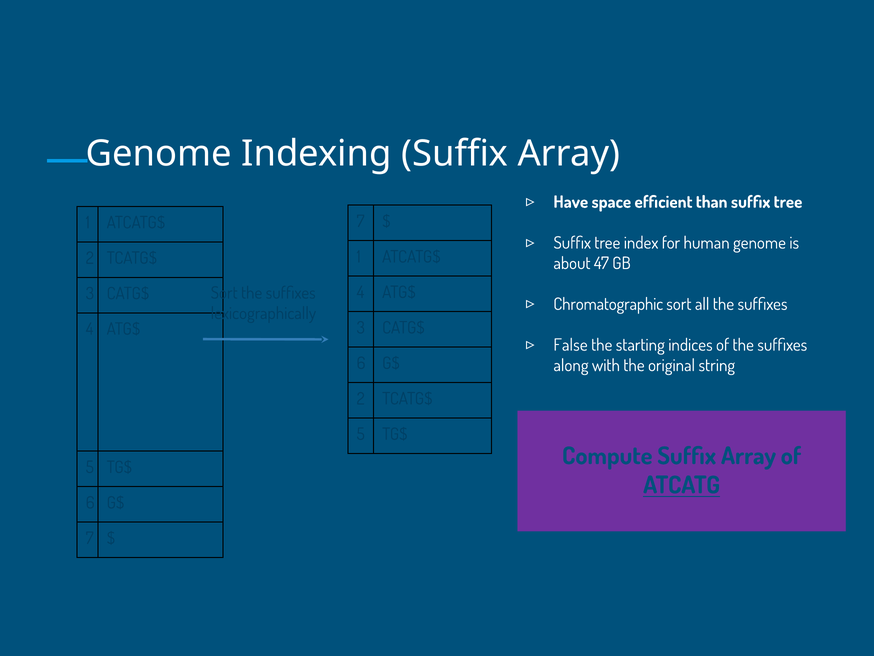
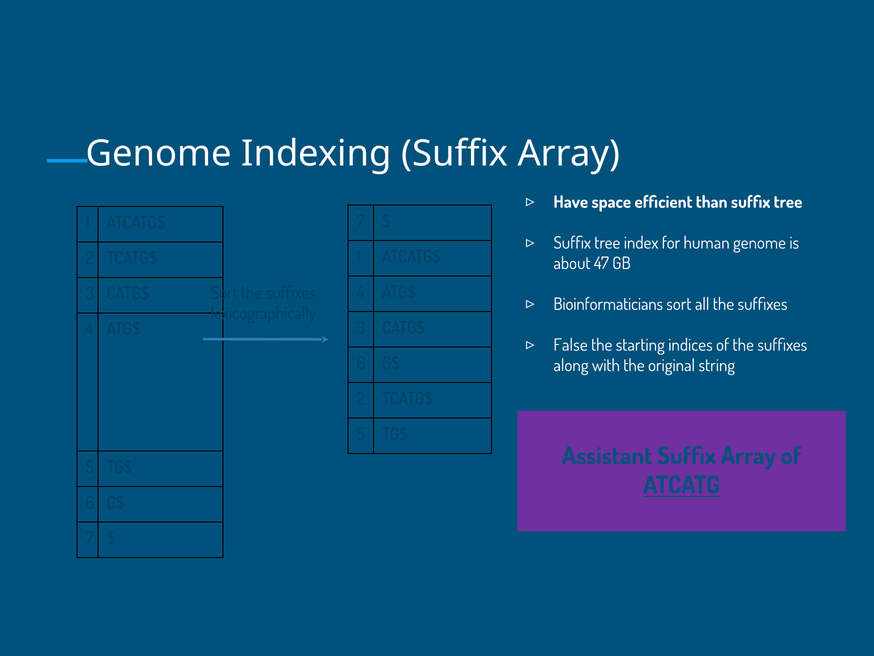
Chromatographic: Chromatographic -> Bioinformaticians (608, 304)
Compute: Compute -> Assistant (607, 456)
